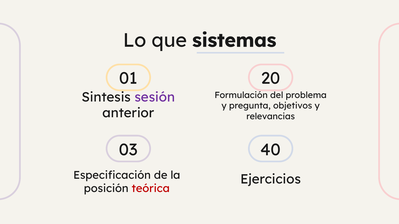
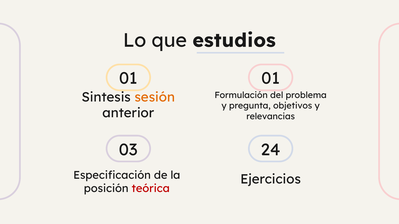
sistemas: sistemas -> estudios (234, 41)
01 20: 20 -> 01 (271, 79)
sesión colour: purple -> orange (155, 97)
40: 40 -> 24 (271, 150)
